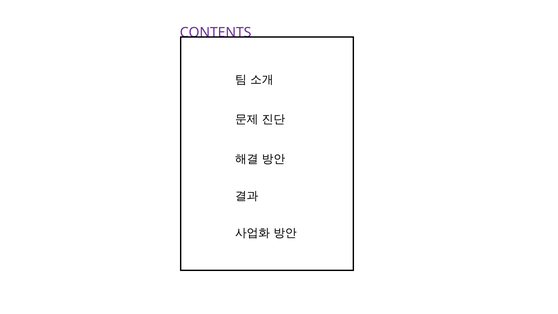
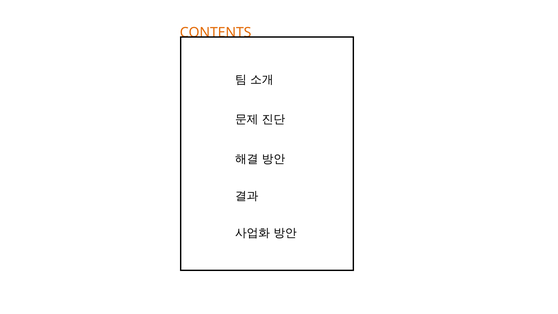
CONTENTS colour: purple -> orange (216, 33)
